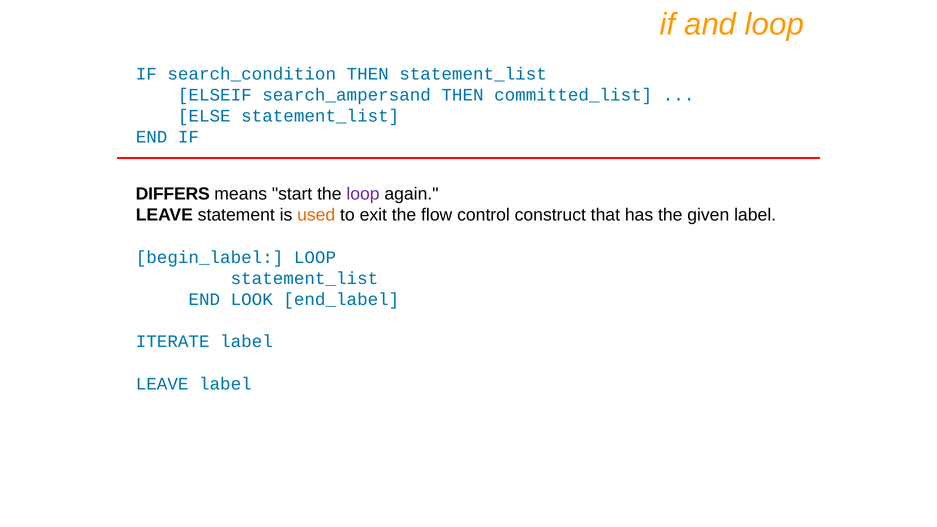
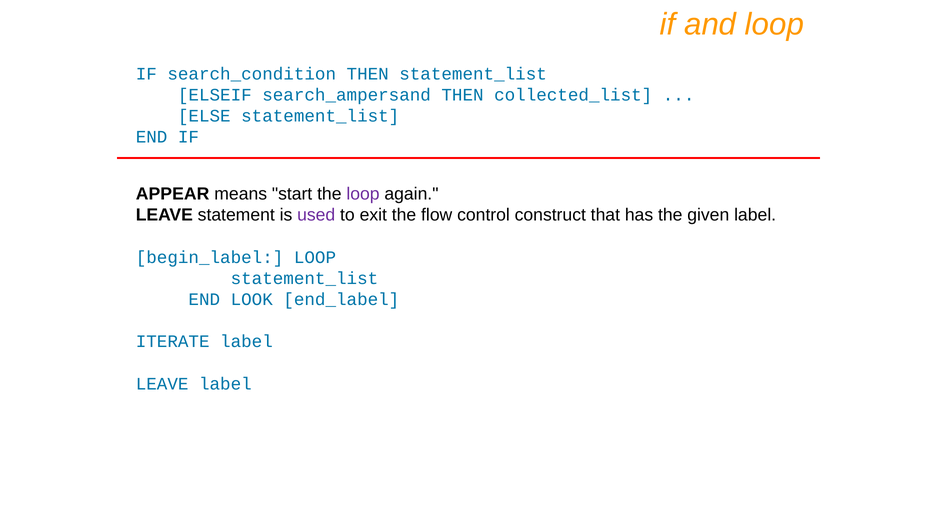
committed_list: committed_list -> collected_list (573, 95)
DIFFERS: DIFFERS -> APPEAR (173, 194)
used colour: orange -> purple (316, 215)
